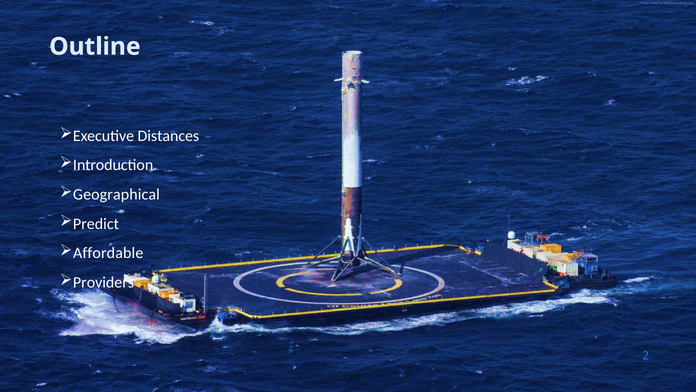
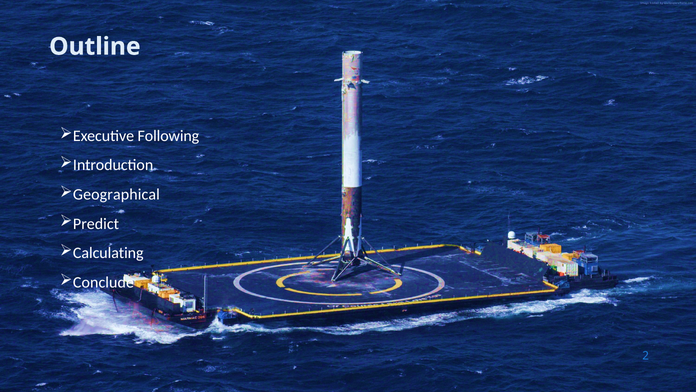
Distances: Distances -> Following (168, 136)
Affordable: Affordable -> Calculating (108, 253)
Providers: Providers -> Conclude (103, 282)
